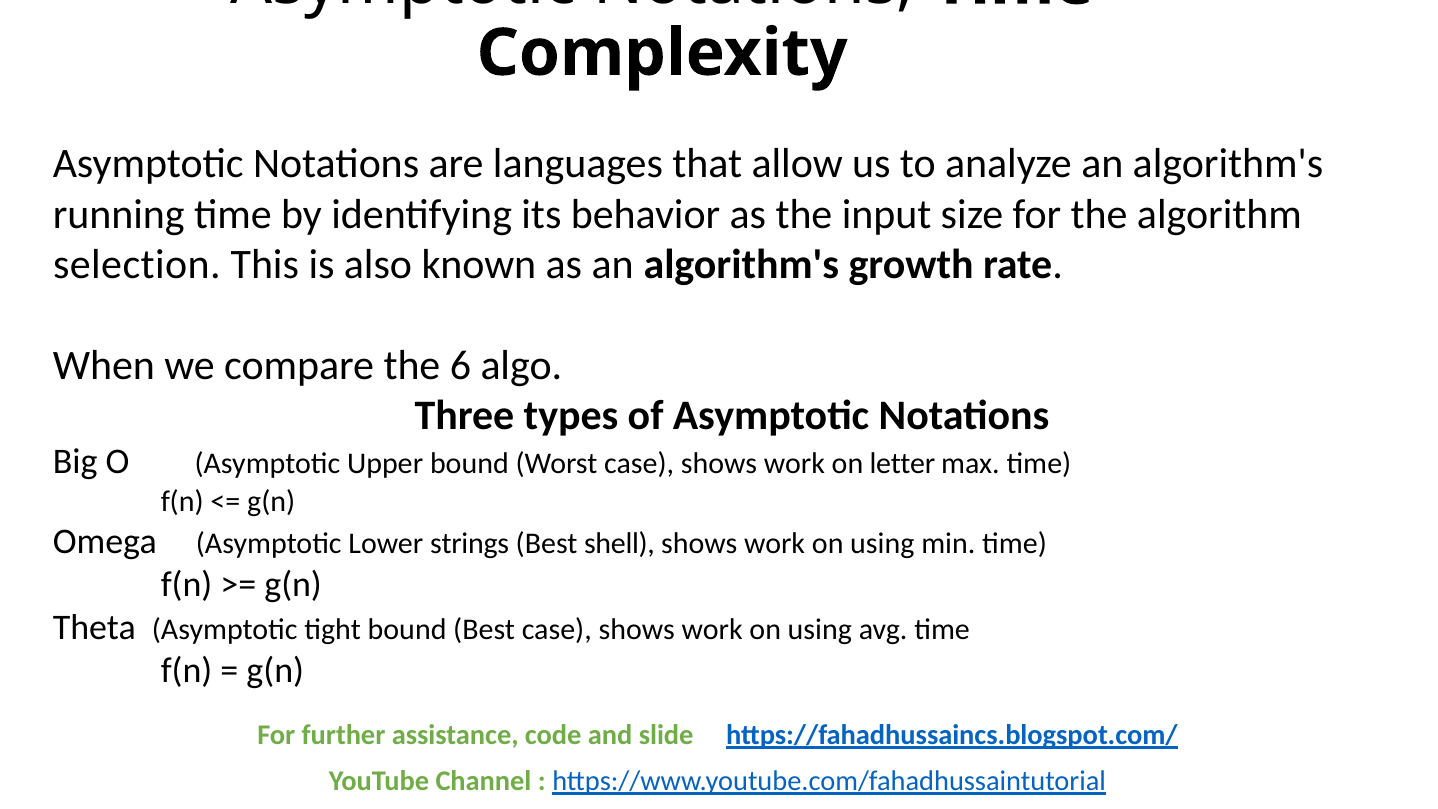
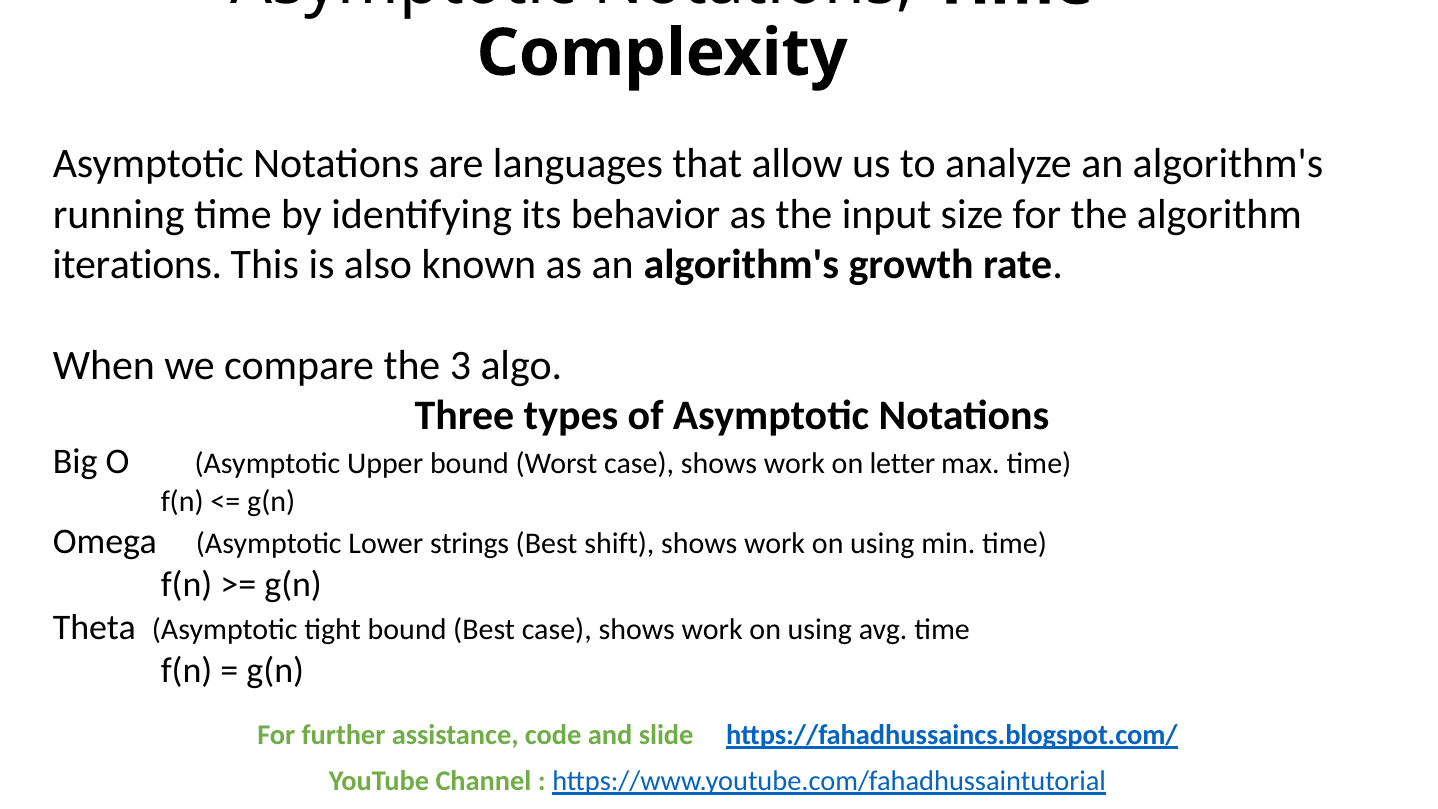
selection: selection -> iterations (137, 265)
6: 6 -> 3 (460, 365)
shell: shell -> shift (619, 543)
